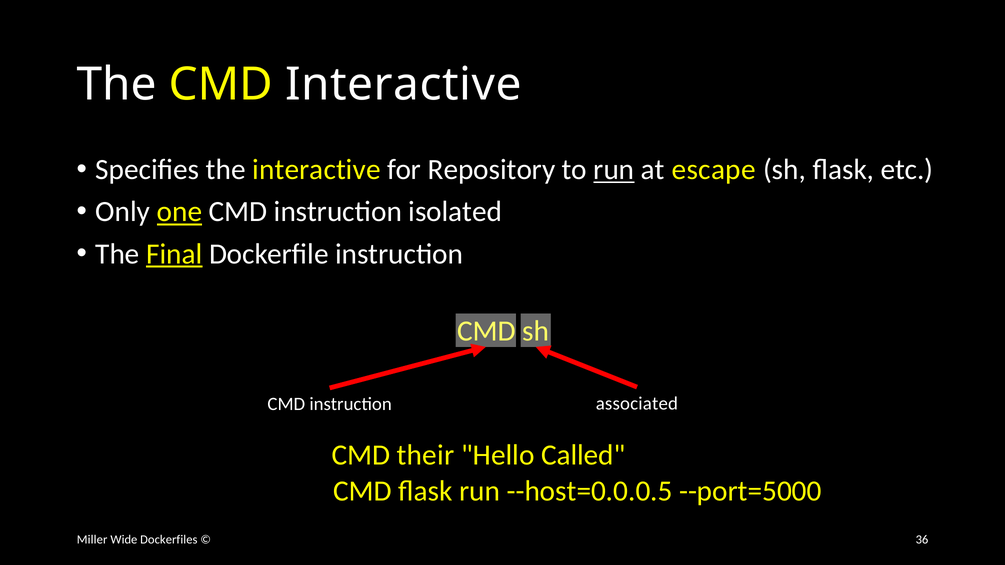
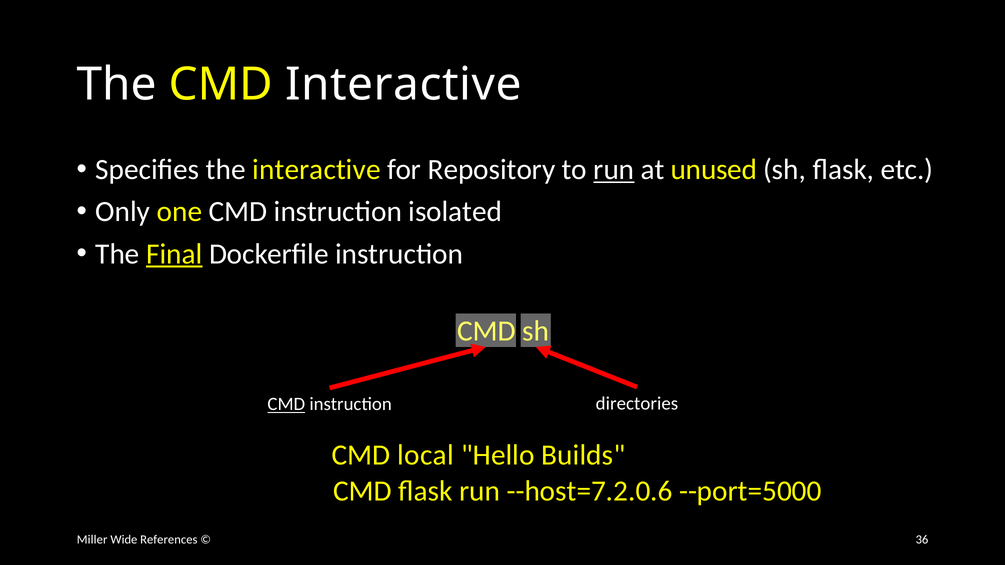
escape: escape -> unused (714, 170)
one underline: present -> none (179, 212)
CMD underline: none -> present (286, 404)
associated: associated -> directories (637, 404)
their: their -> local (426, 455)
Called: Called -> Builds (583, 455)
--host=0.0.0.5: --host=0.0.0.5 -> --host=7.2.0.6 (590, 491)
Dockerfiles: Dockerfiles -> References (169, 540)
